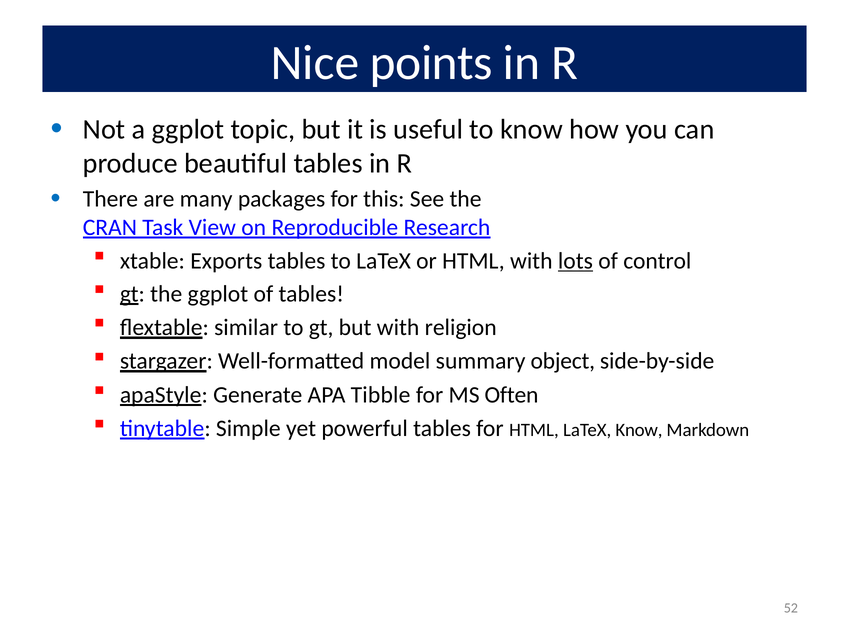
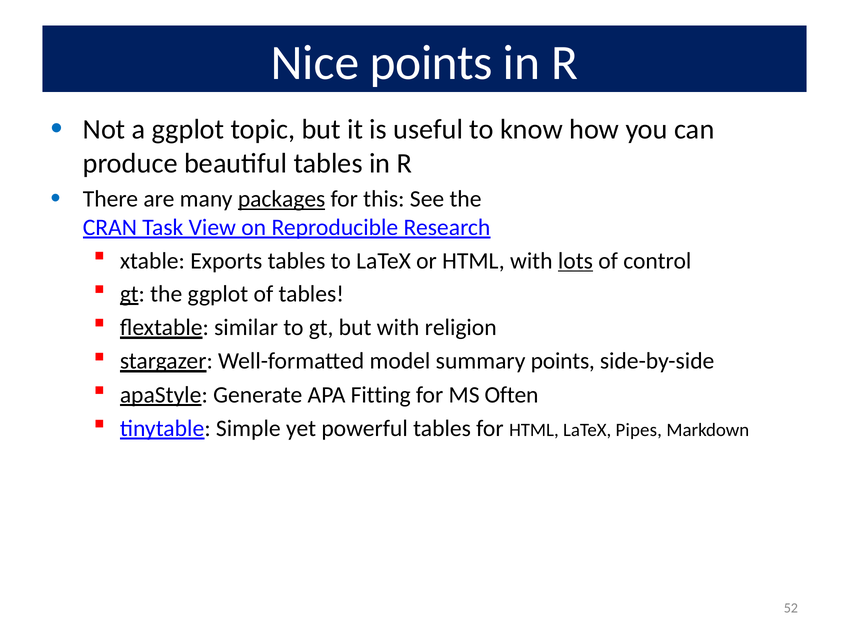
packages underline: none -> present (282, 199)
summary object: object -> points (563, 361)
Tibble: Tibble -> Fitting (381, 395)
LaTeX Know: Know -> Pipes (639, 430)
